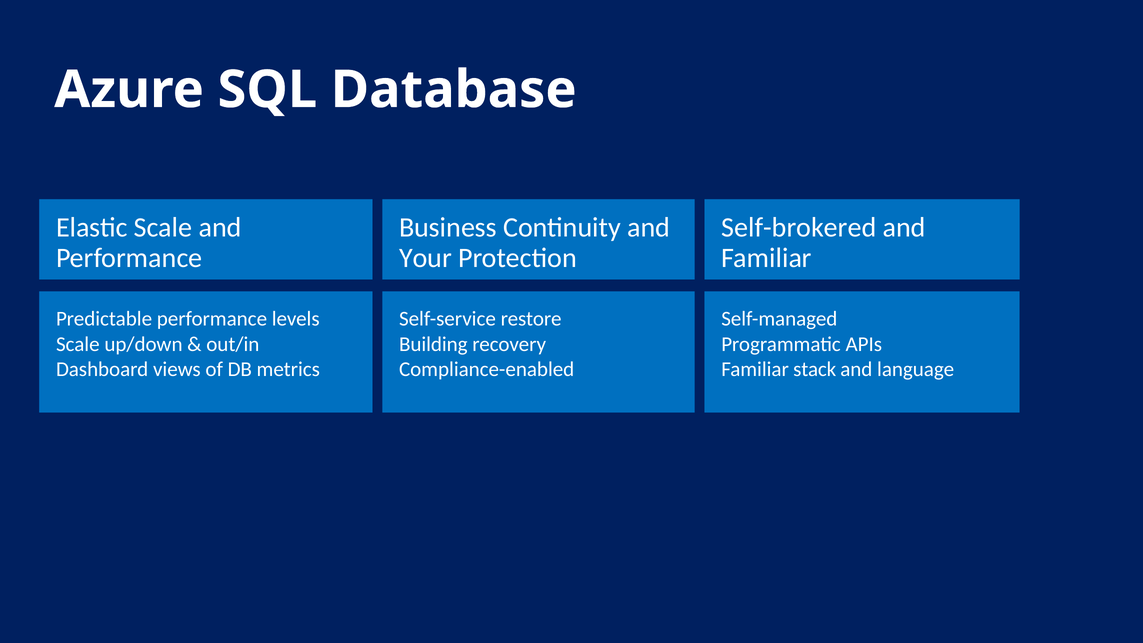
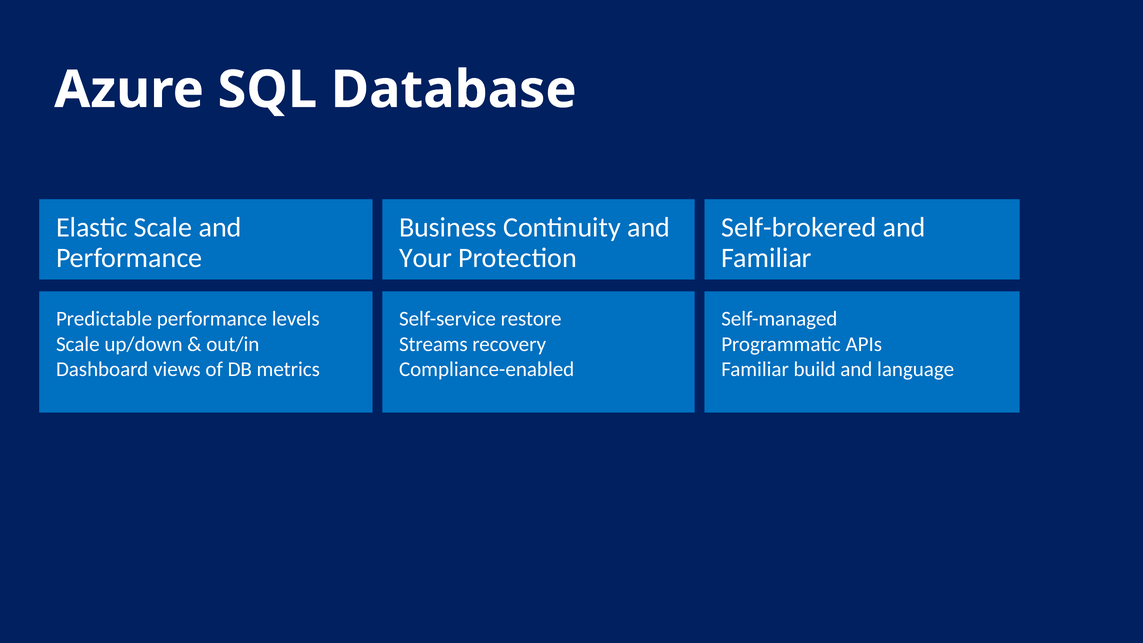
Building: Building -> Streams (433, 344)
stack: stack -> build (815, 369)
